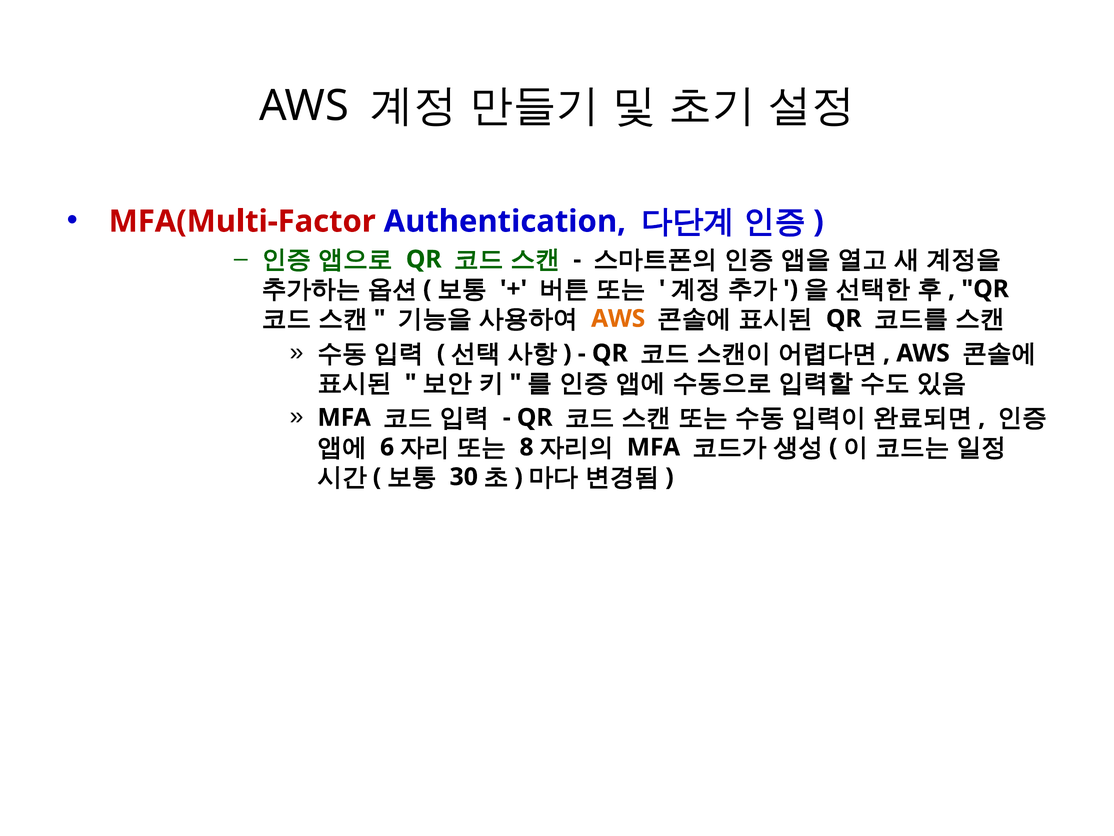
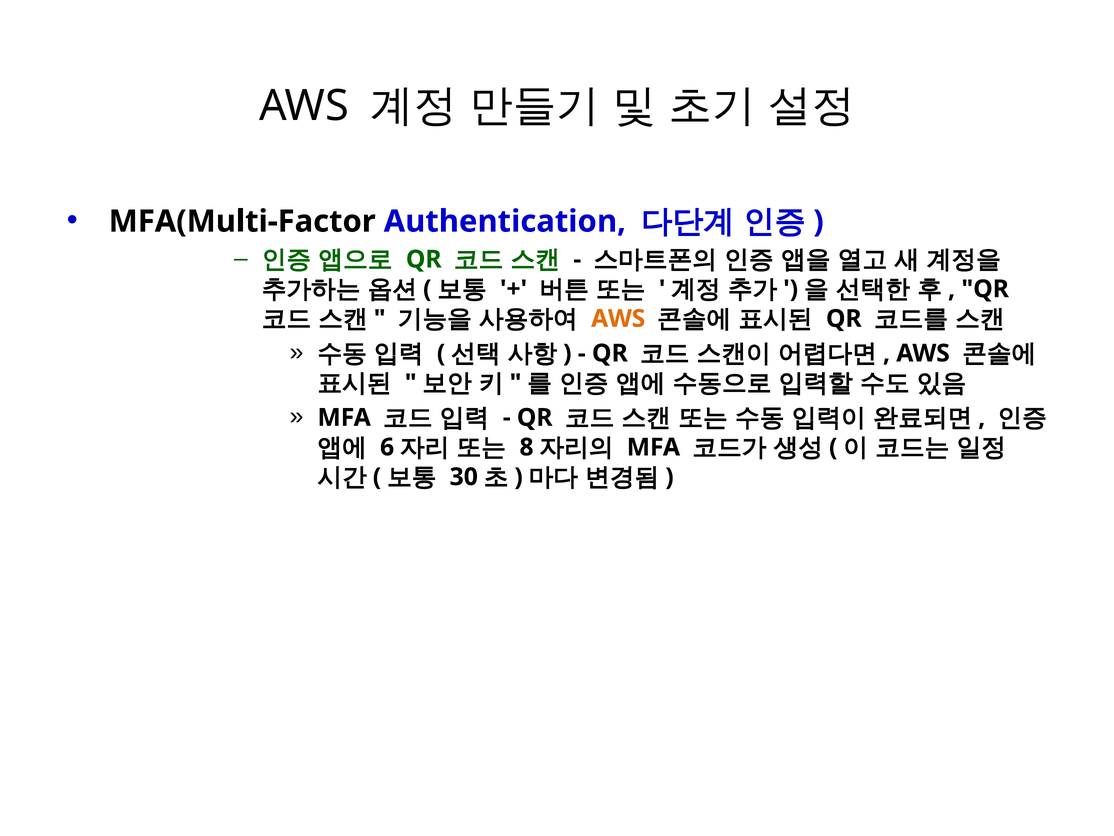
MFA(Multi-Factor colour: red -> black (242, 221)
